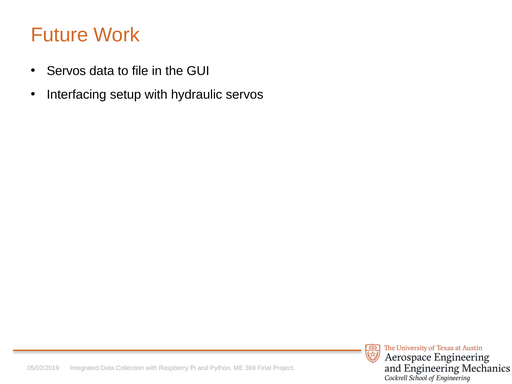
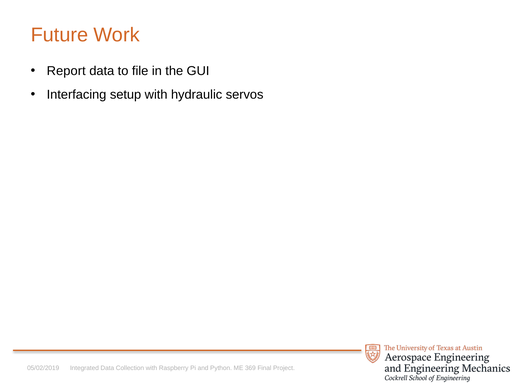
Servos: Servos -> Report (66, 71)
